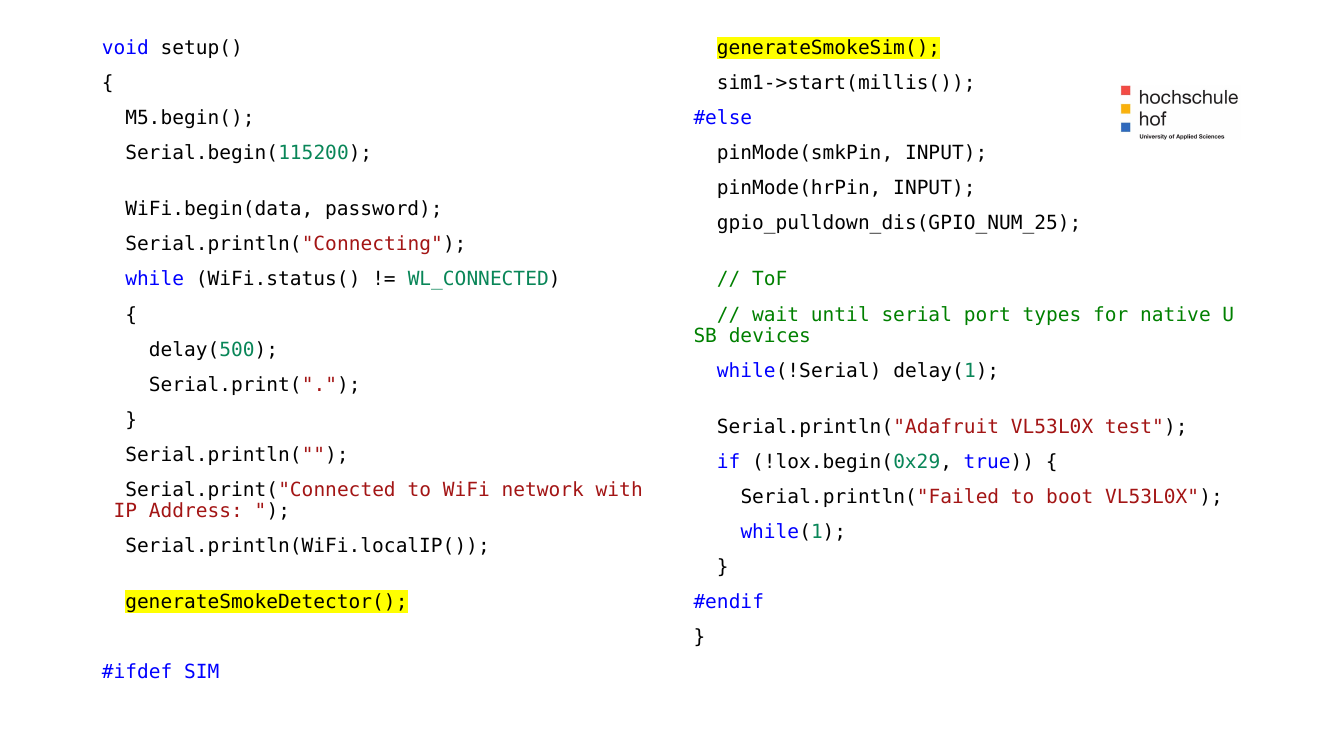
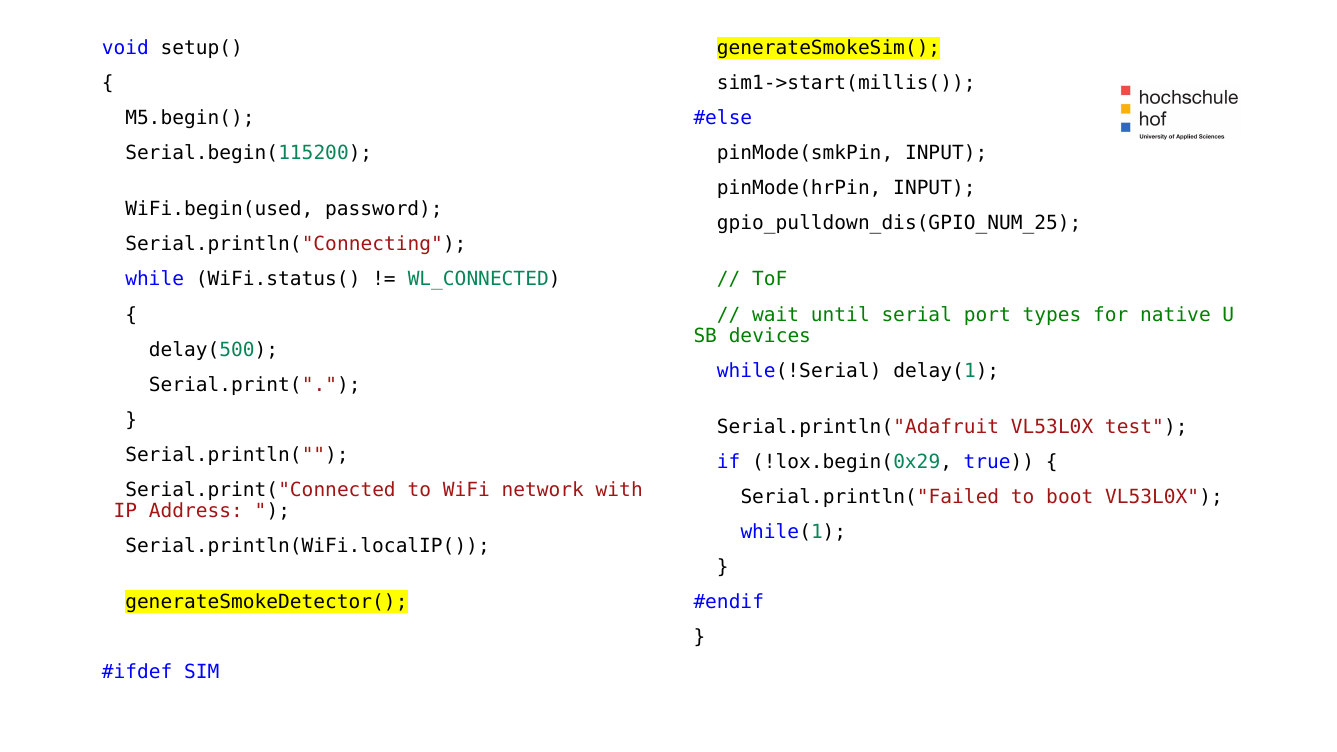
WiFi.begin(data: WiFi.begin(data -> WiFi.begin(used (219, 210)
